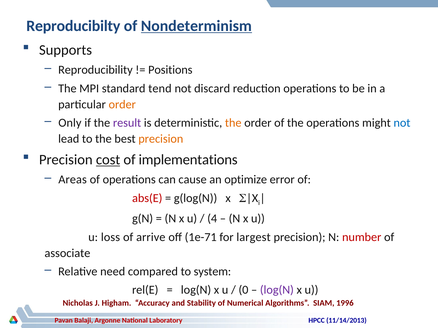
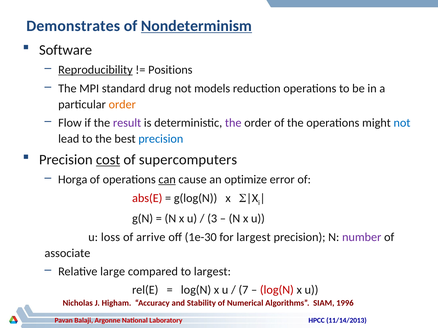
Reproducibilty: Reproducibilty -> Demonstrates (73, 26)
Supports: Supports -> Software (66, 50)
Reproducibility underline: none -> present (95, 70)
tend: tend -> drug (160, 88)
discard: discard -> models (212, 88)
Only: Only -> Flow (70, 123)
the colour: orange -> purple (233, 123)
precision colour: orange -> blue (161, 139)
implementations: implementations -> supercomputers (188, 160)
Areas: Areas -> Horga (73, 180)
can underline: none -> present (167, 180)
4: 4 -> 3 (212, 219)
1e-71: 1e-71 -> 1e-30 (201, 237)
number colour: red -> purple (362, 237)
need: need -> large (113, 272)
to system: system -> largest (212, 272)
0: 0 -> 7 (243, 290)
log(N colour: purple -> red (277, 290)
